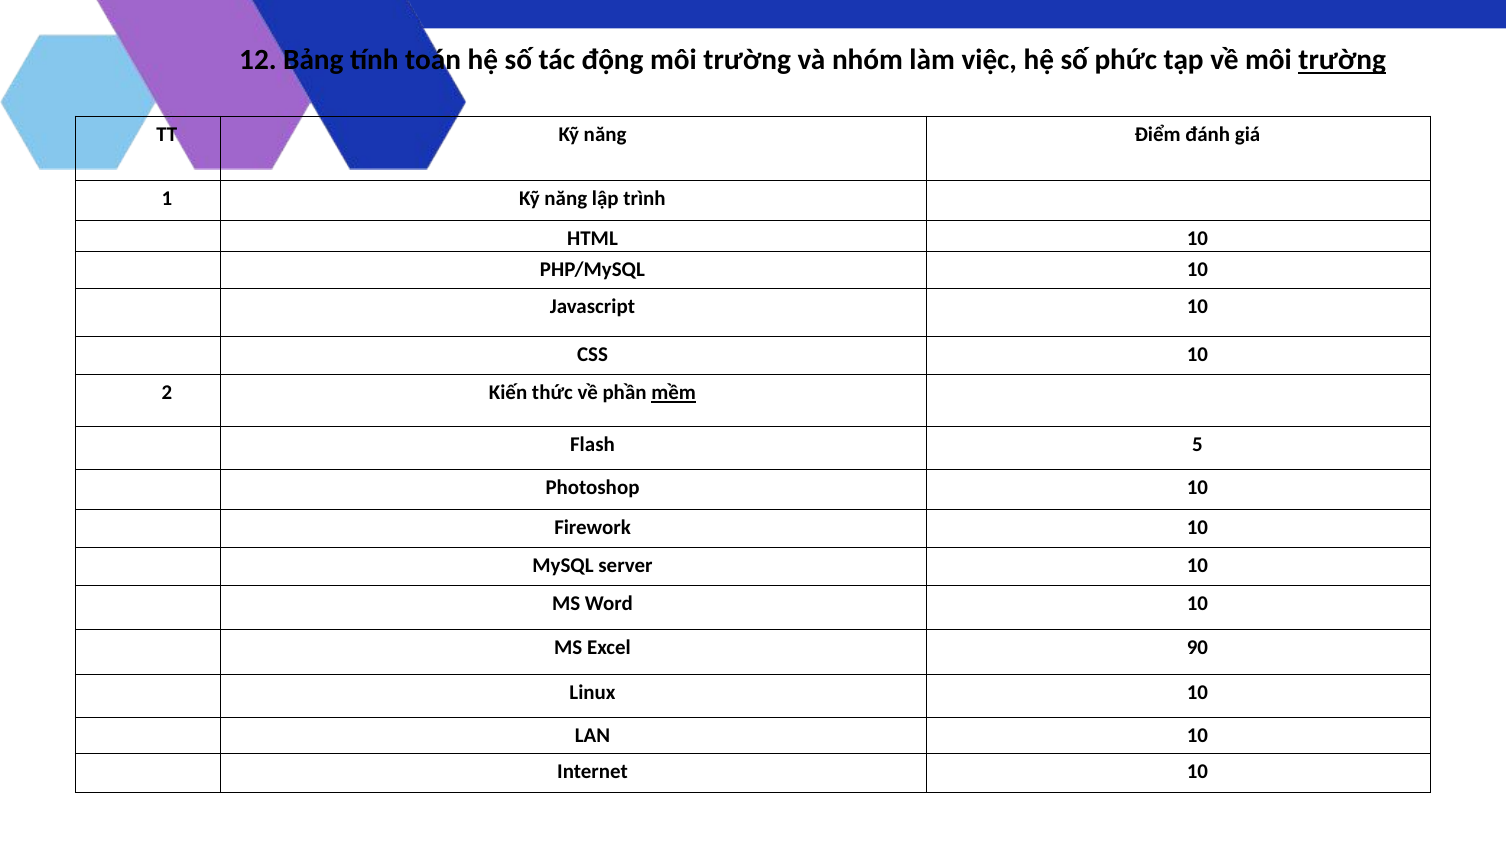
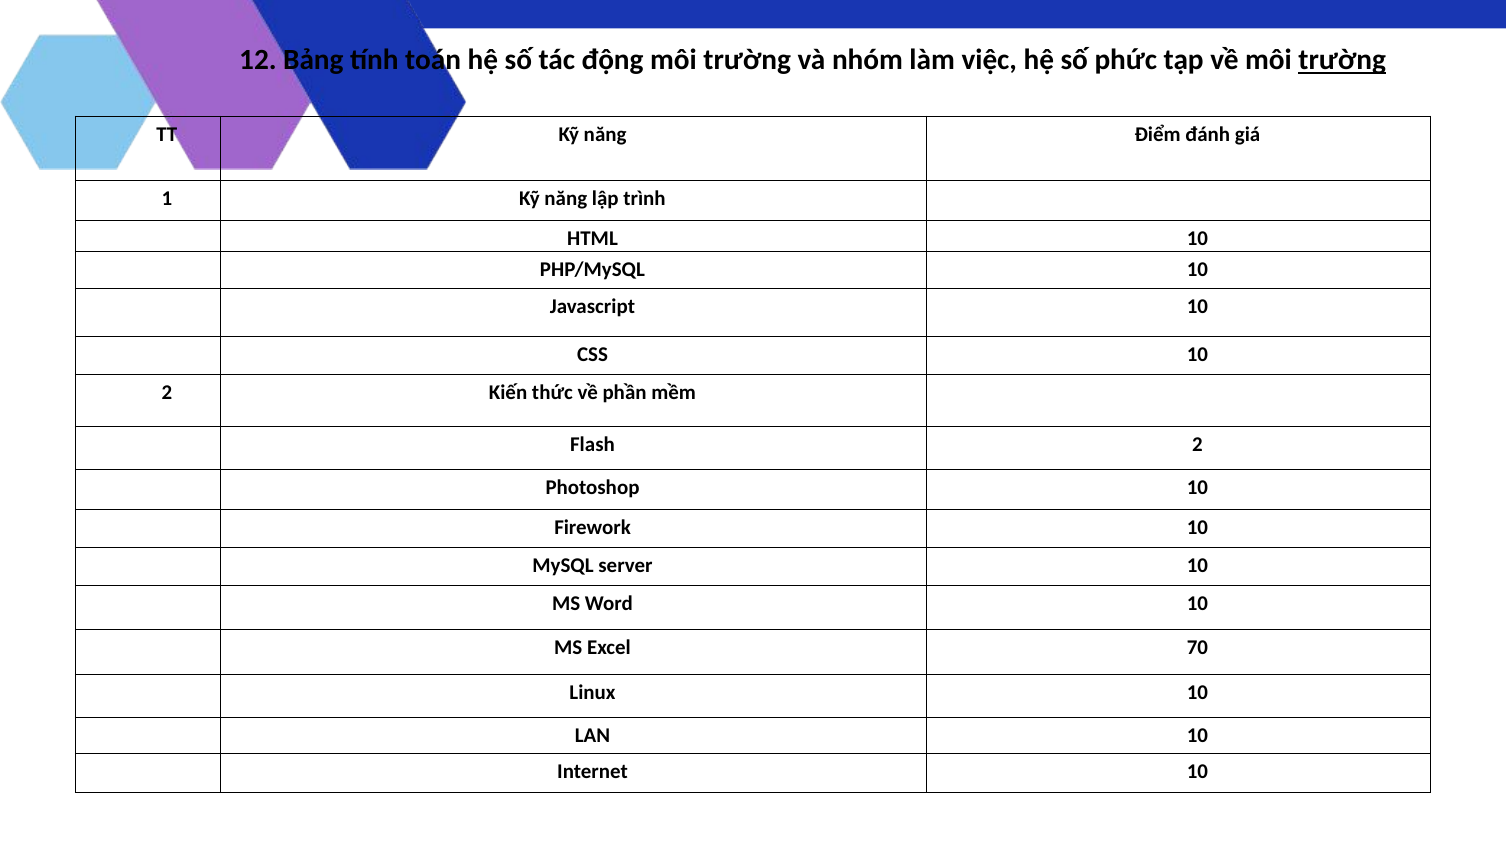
mềm underline: present -> none (674, 393)
Flash 5: 5 -> 2 (1198, 445)
90: 90 -> 70 (1197, 647)
